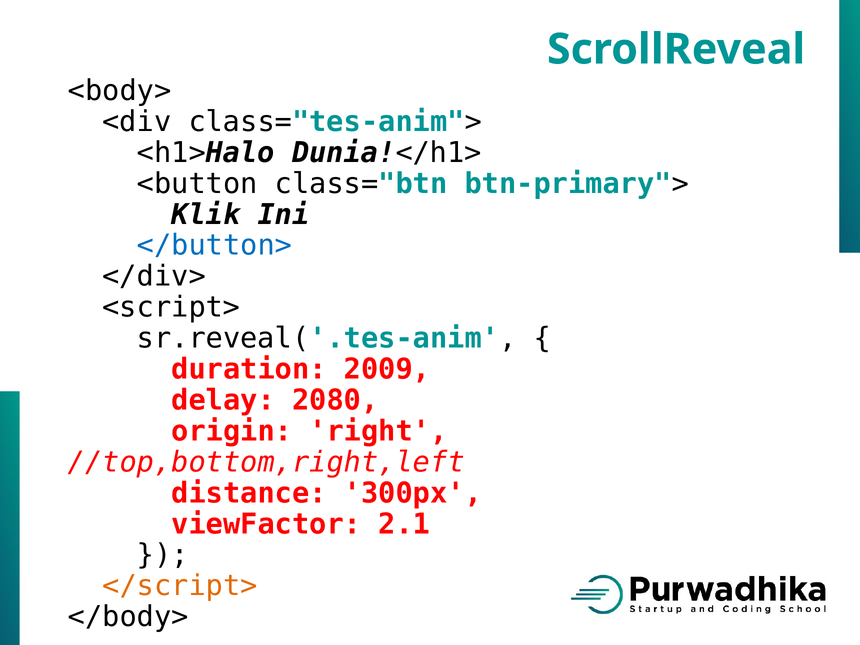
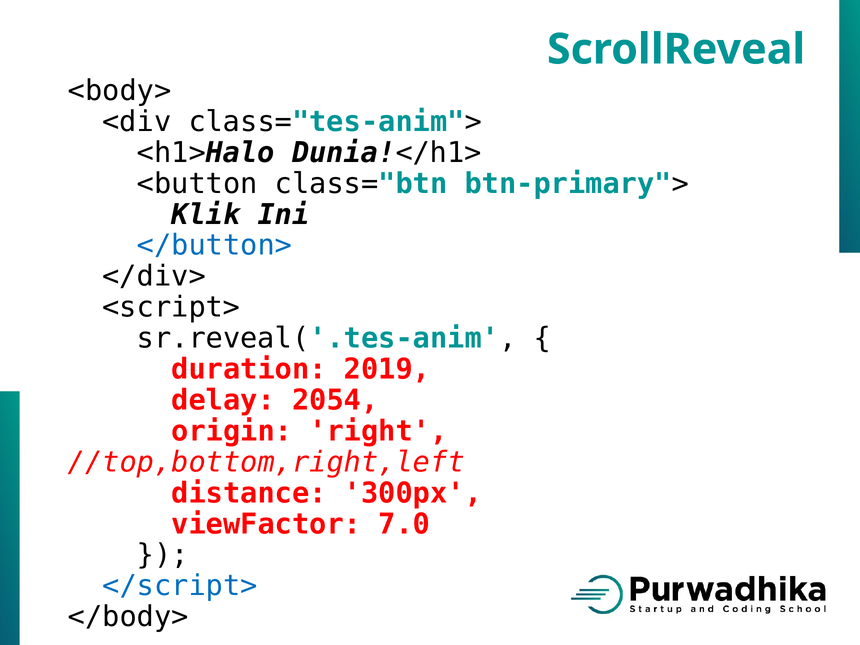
2009: 2009 -> 2019 (387, 369)
2080: 2080 -> 2054 (335, 400)
2.1: 2.1 -> 7.0 (404, 524)
</script> colour: orange -> blue (180, 586)
